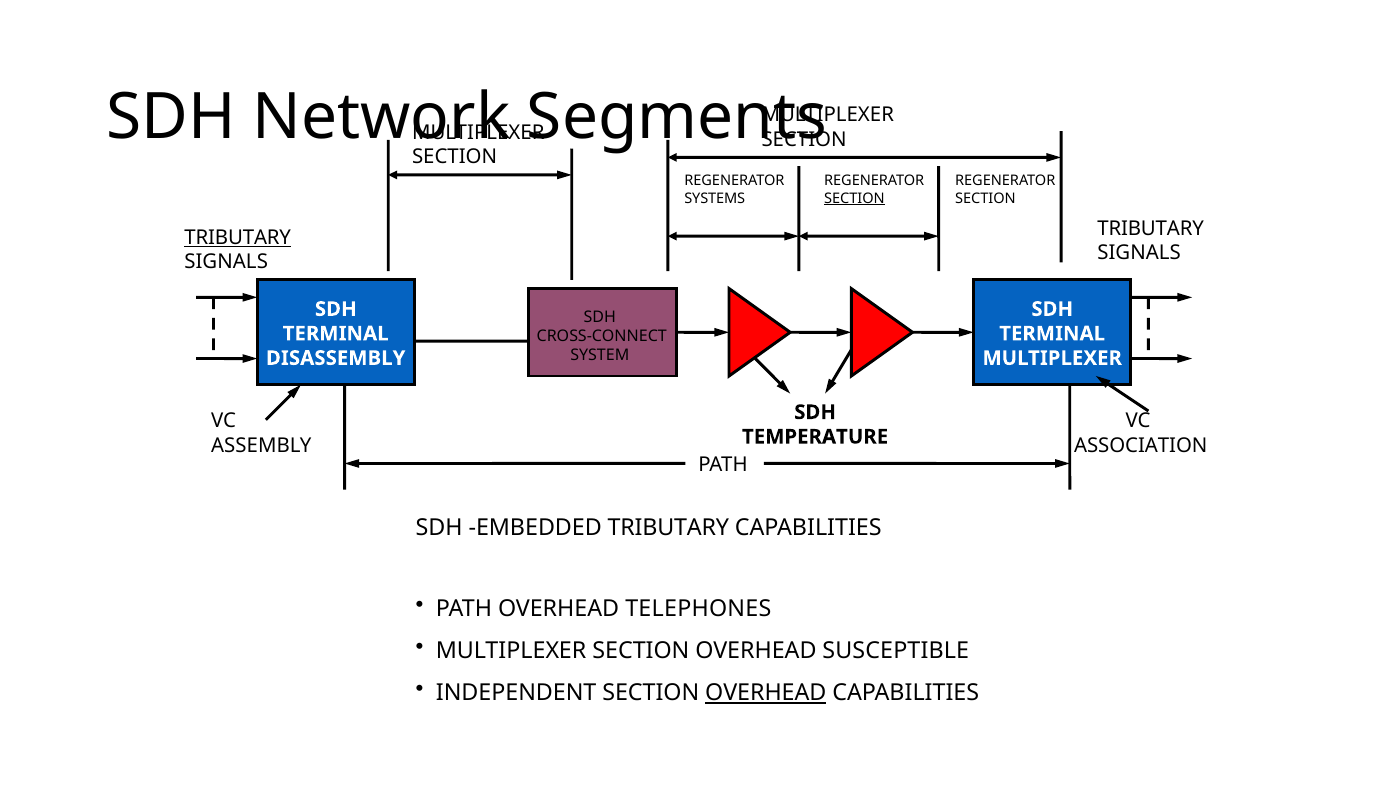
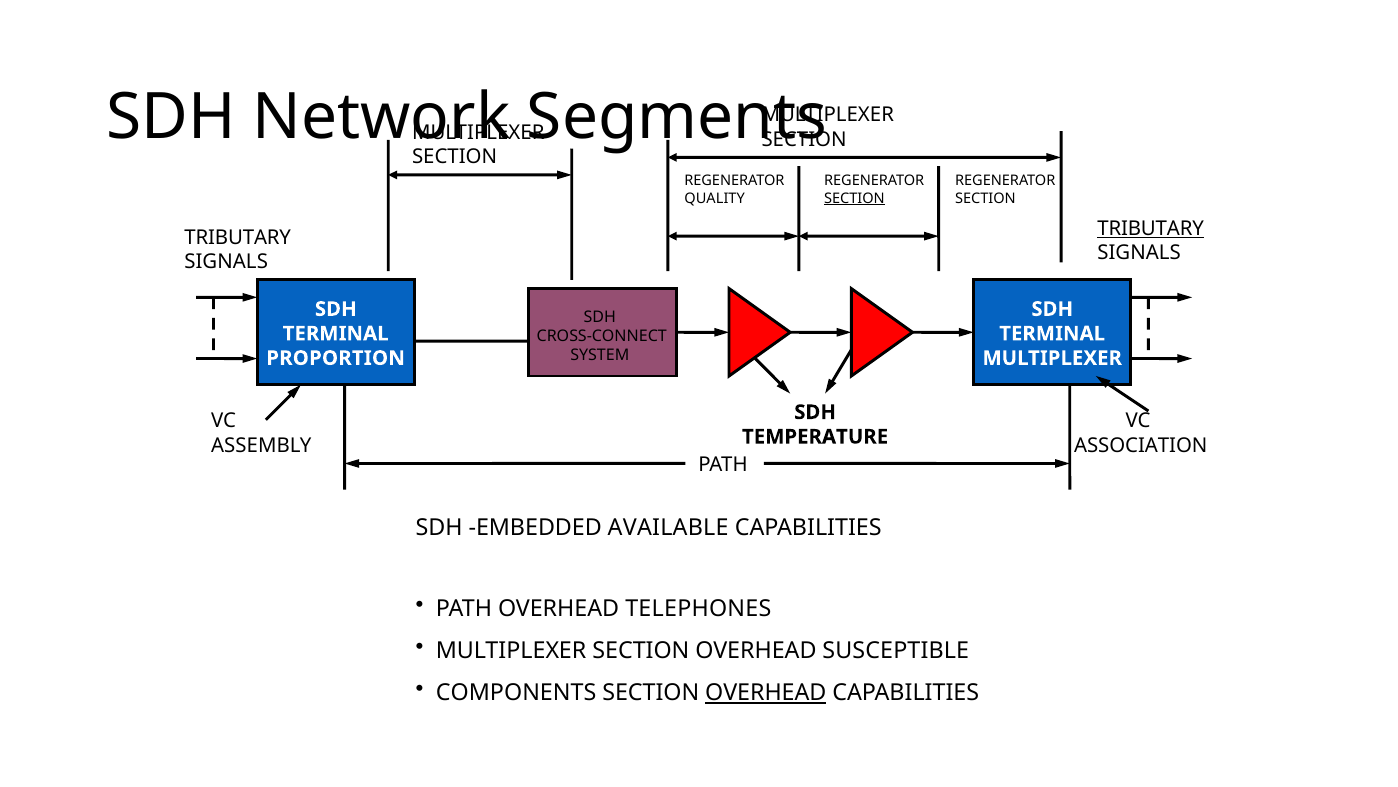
SYSTEMS: SYSTEMS -> QUALITY (715, 198)
TRIBUTARY underline: none -> present (1151, 228)
TRIBUTARY underline: present -> none (238, 237)
DISASSEMBLY: DISASSEMBLY -> PROPORTION (336, 358)
EMBEDDED TRIBUTARY: TRIBUTARY -> AVAILABLE (668, 528)
INDEPENDENT: INDEPENDENT -> COMPONENTS (516, 692)
